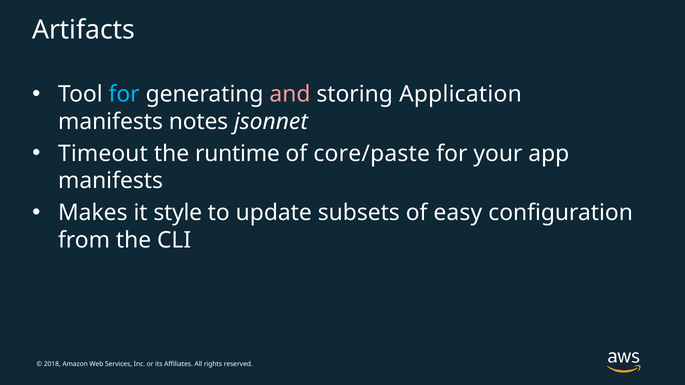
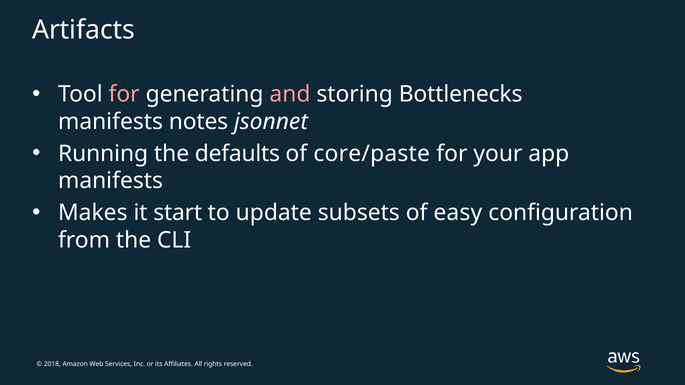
for colour: light blue -> pink (124, 94)
Application: Application -> Bottlenecks (461, 94)
Timeout: Timeout -> Running (103, 154)
runtime: runtime -> defaults (237, 154)
style: style -> start (178, 213)
